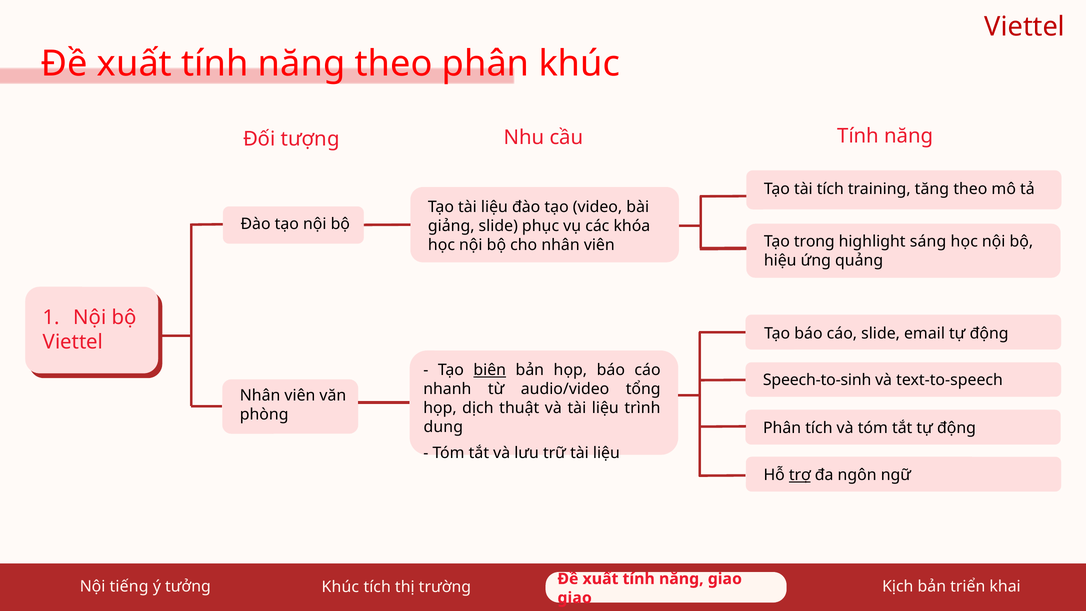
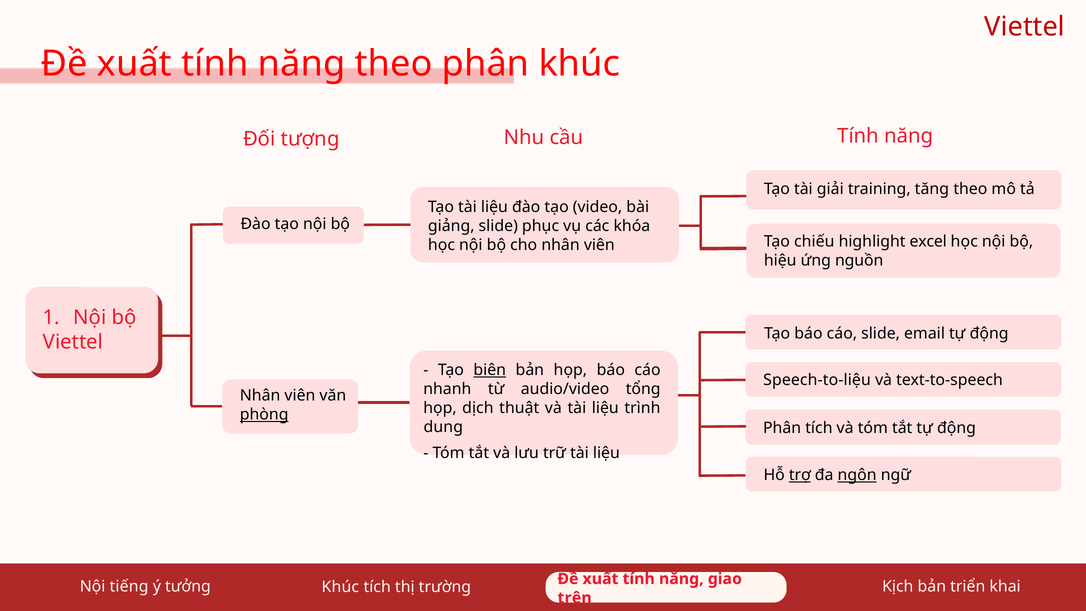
tài tích: tích -> giải (830, 189)
trong: trong -> chiếu (814, 242)
sáng: sáng -> excel (928, 242)
quảng: quảng -> nguồn (859, 261)
Speech-to-sinh: Speech-to-sinh -> Speech-to-liệu (817, 380)
phòng underline: none -> present (264, 415)
ngôn underline: none -> present (857, 475)
giao: giao -> trên (575, 598)
